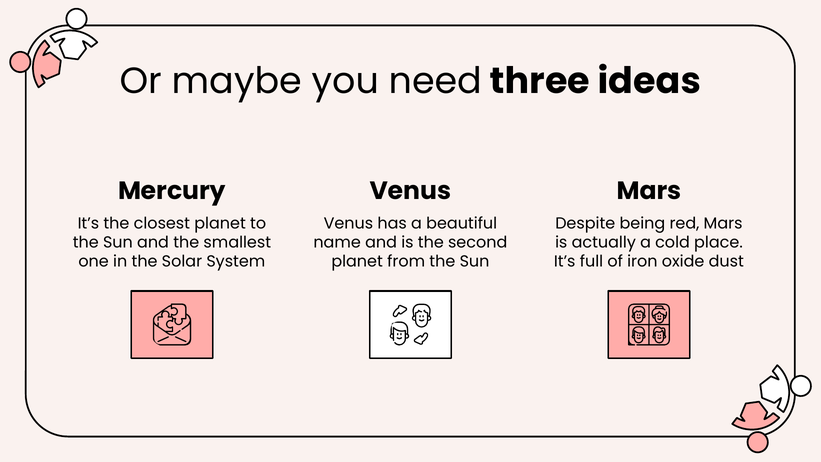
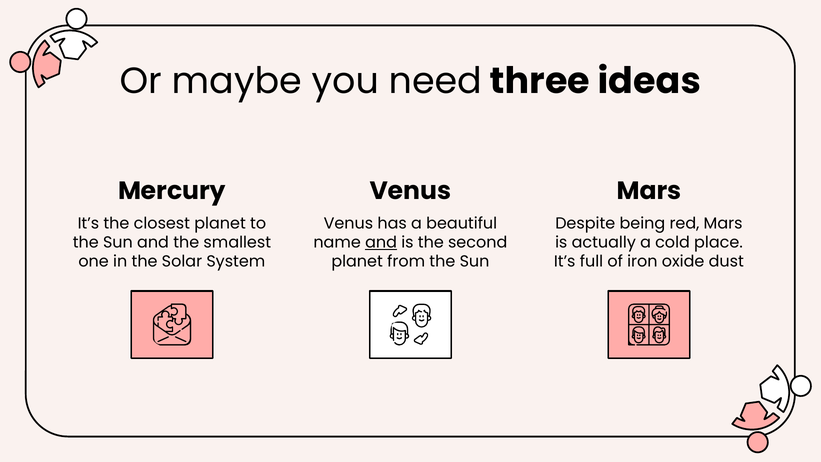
and underline: none -> present (381, 242)
